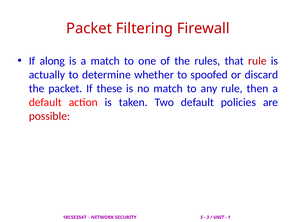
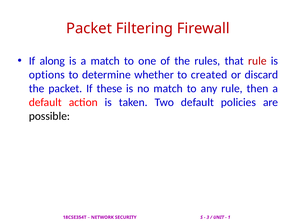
actually: actually -> options (47, 75)
spoofed: spoofed -> created (209, 75)
possible colour: red -> black (49, 116)
